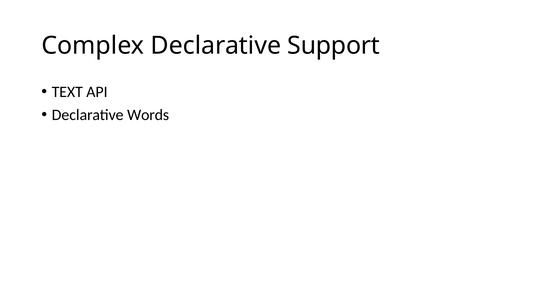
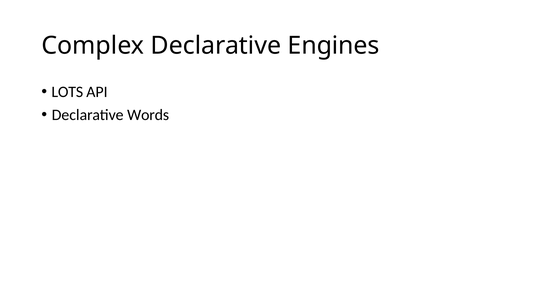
Support: Support -> Engines (334, 46)
TEXT: TEXT -> LOTS (67, 92)
